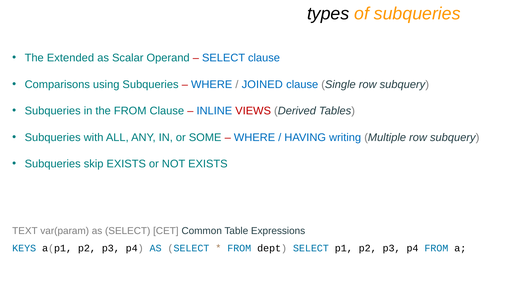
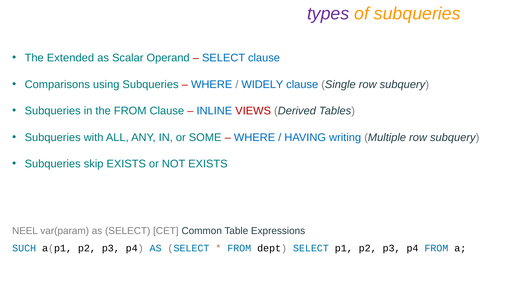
types colour: black -> purple (328, 14)
JOINED: JOINED -> WIDELY (262, 85)
TEXT: TEXT -> NEEL (25, 232)
KEYS: KEYS -> SUCH (24, 249)
